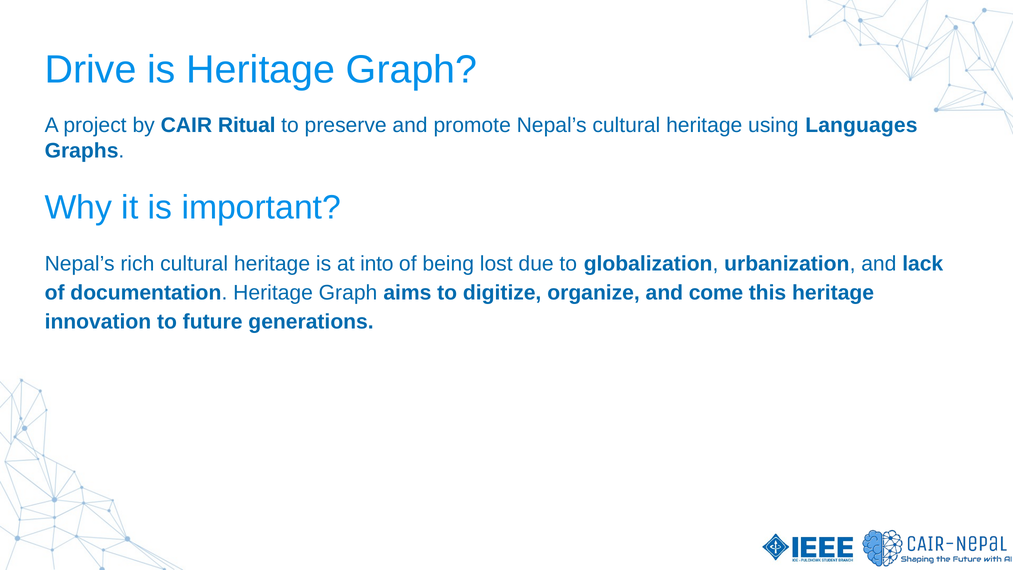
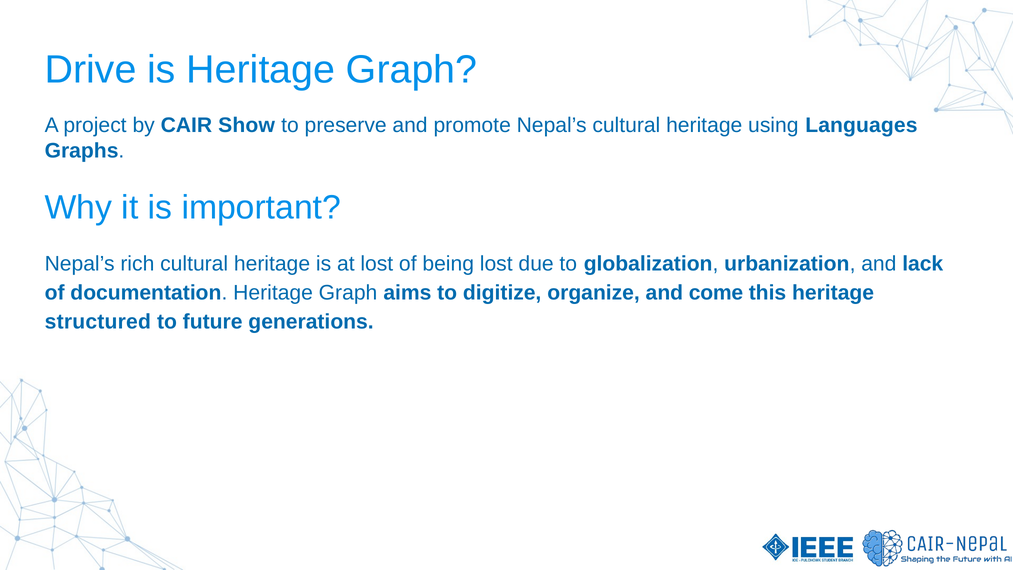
Ritual: Ritual -> Show (247, 125)
at into: into -> lost (377, 264)
innovation: innovation -> structured (98, 322)
